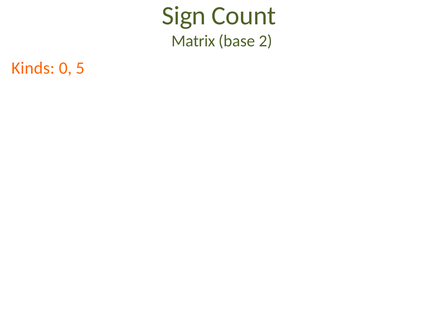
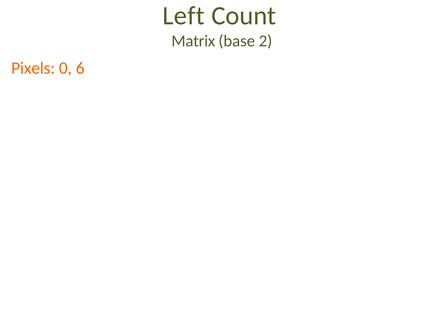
Sign: Sign -> Left (184, 16)
Kinds: Kinds -> Pixels (33, 68)
5: 5 -> 6 (80, 68)
